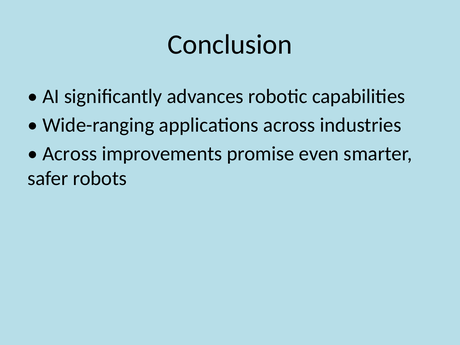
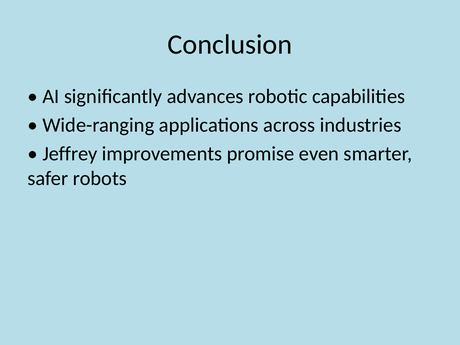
Across: Across -> Jeffrey (70, 154)
